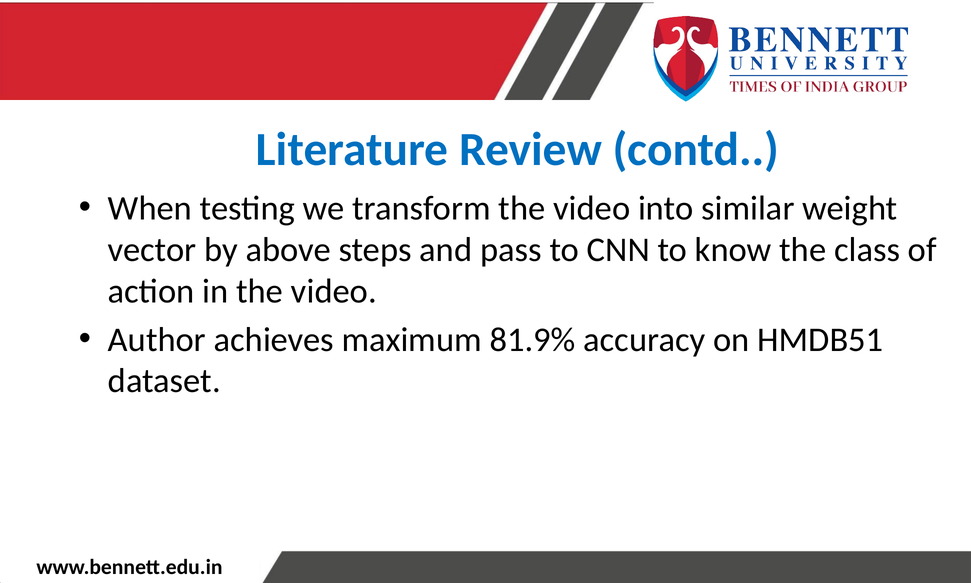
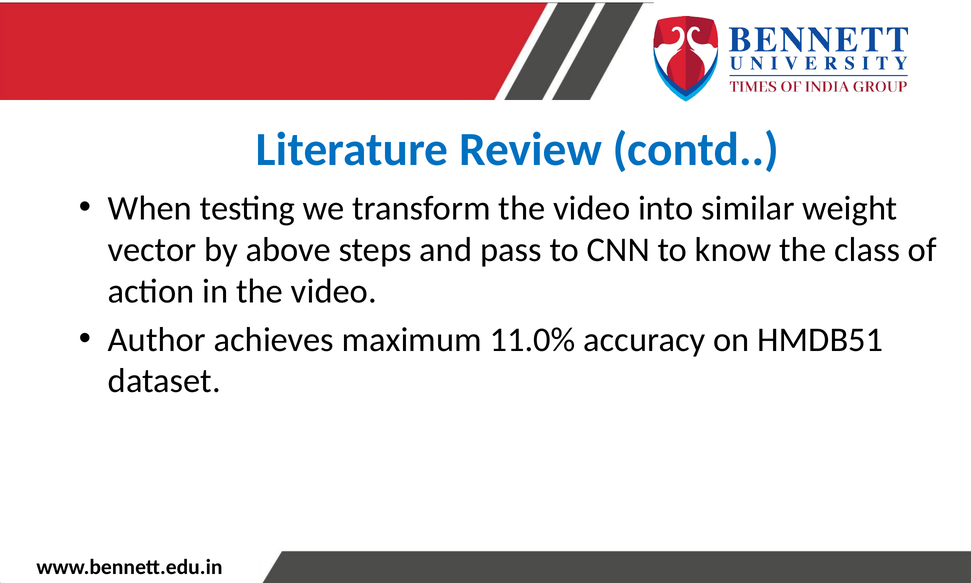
81.9%: 81.9% -> 11.0% (533, 339)
